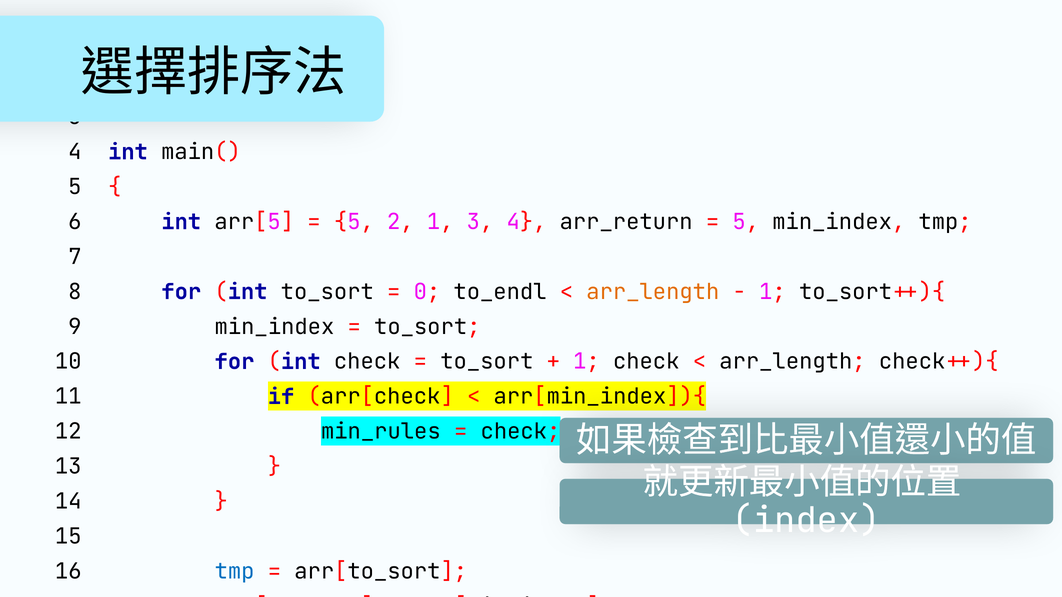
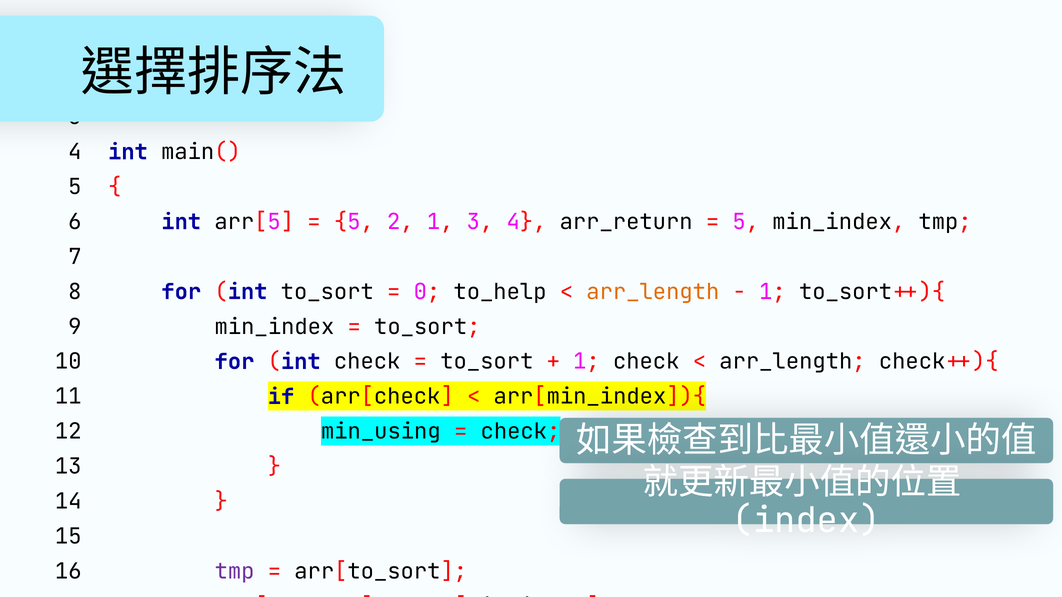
to_endl: to_endl -> to_help (500, 292)
min_rules: min_rules -> min_using (381, 432)
tmp colour: blue -> purple (235, 572)
